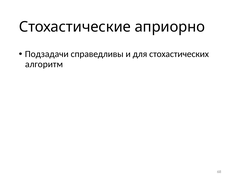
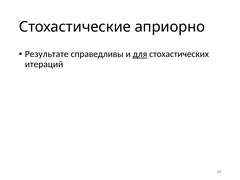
Подзадачи: Подзадачи -> Результате (47, 54)
для underline: none -> present (140, 54)
алгоритм: алгоритм -> итераций (44, 64)
